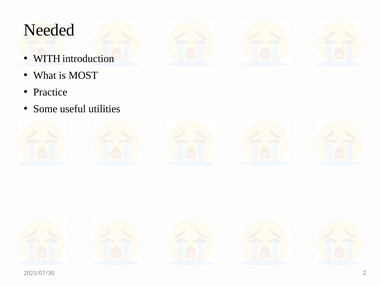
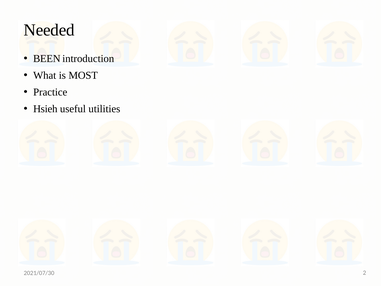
WITH: WITH -> BEEN (47, 58)
Some: Some -> Hsieh (45, 109)
